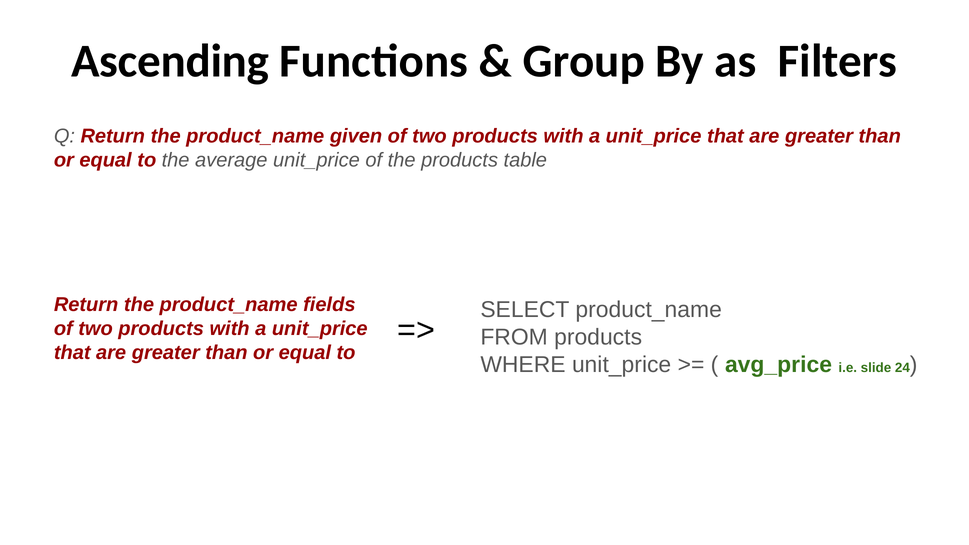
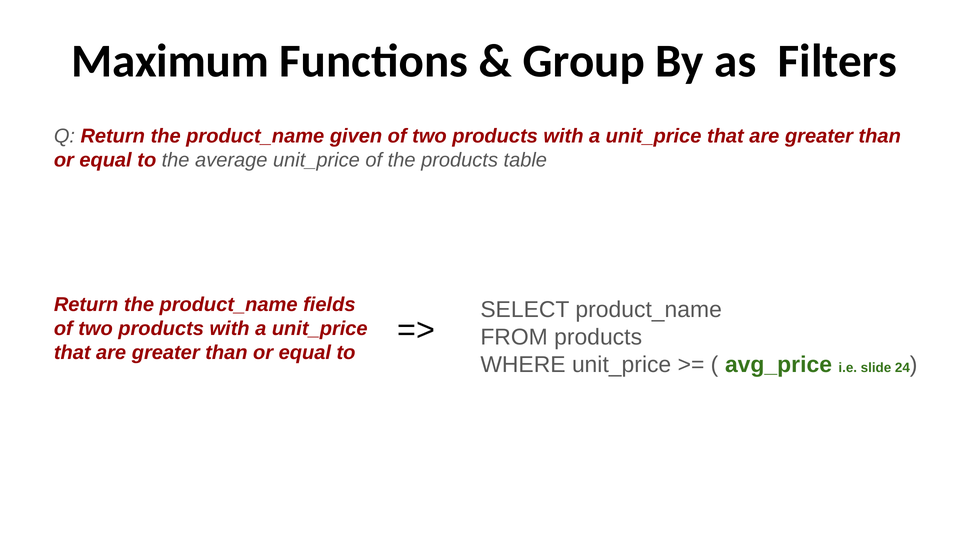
Ascending: Ascending -> Maximum (170, 61)
